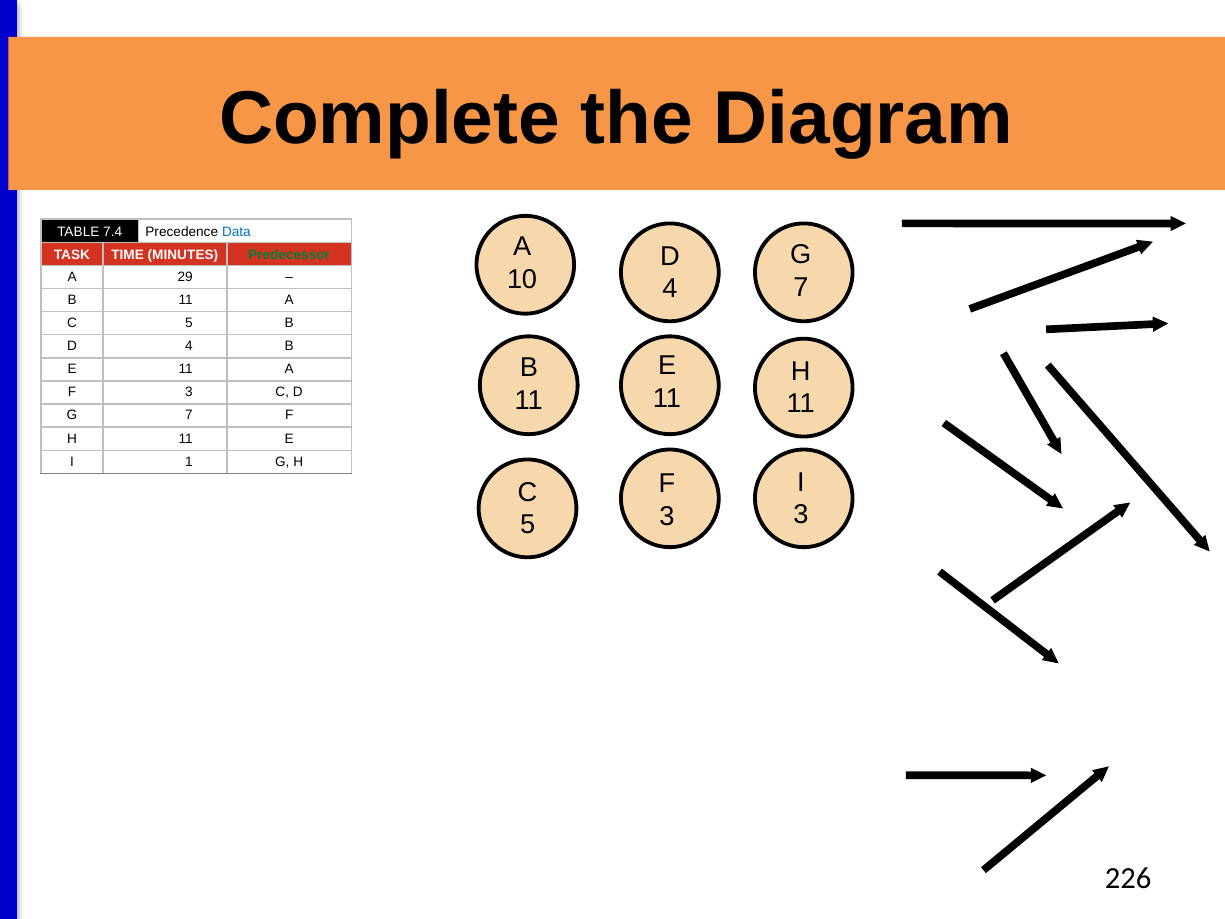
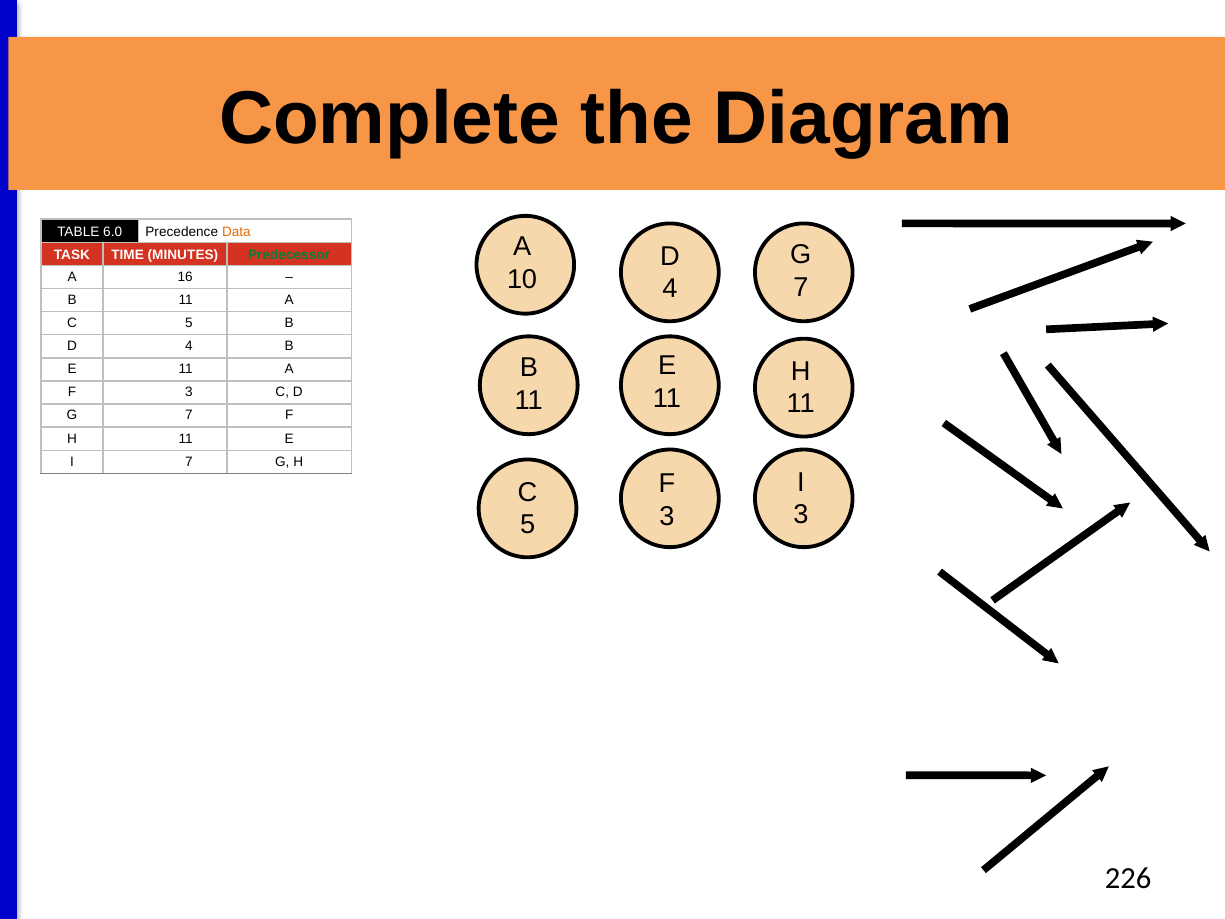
7.4: 7.4 -> 6.0 (113, 231)
Data colour: blue -> orange (236, 231)
29: 29 -> 16 (185, 277)
I 1: 1 -> 7 (189, 461)
